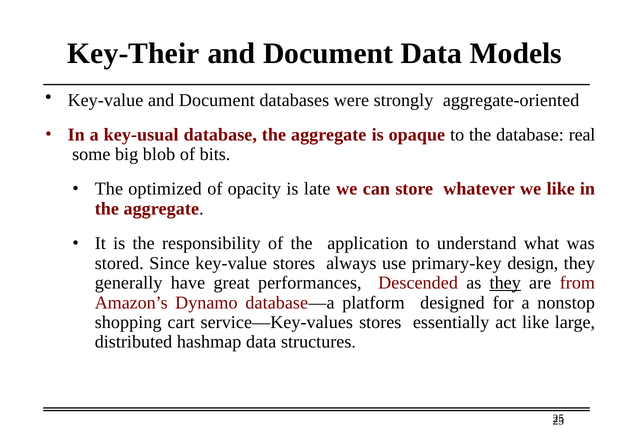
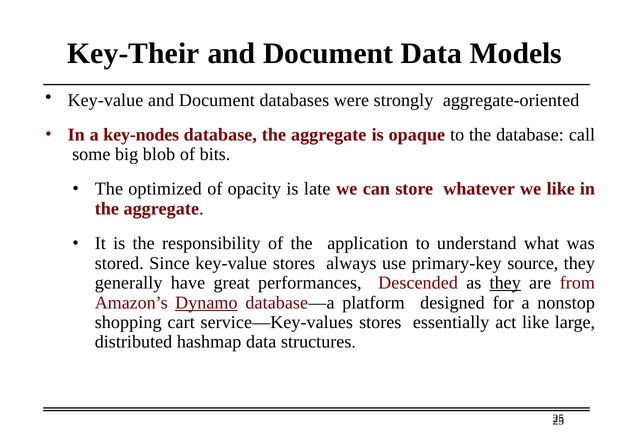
key-usual: key-usual -> key-nodes (141, 135)
real: real -> call (582, 135)
design: design -> source (533, 263)
Dynamo underline: none -> present (206, 302)
